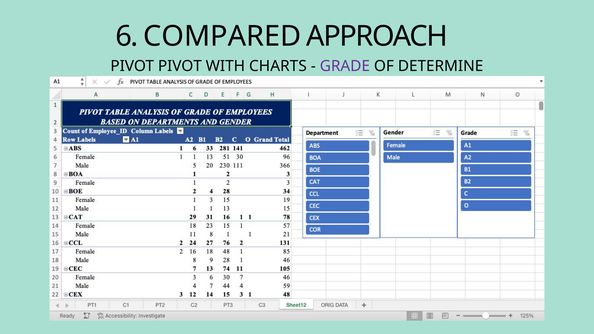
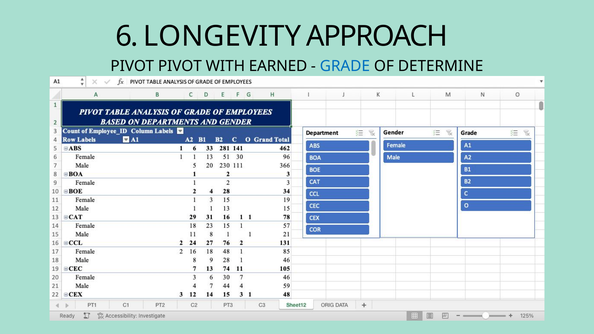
COMPARED: COMPARED -> LONGEVITY (222, 36)
CHARTS: CHARTS -> EARNED (278, 66)
GRADE colour: purple -> blue (345, 66)
